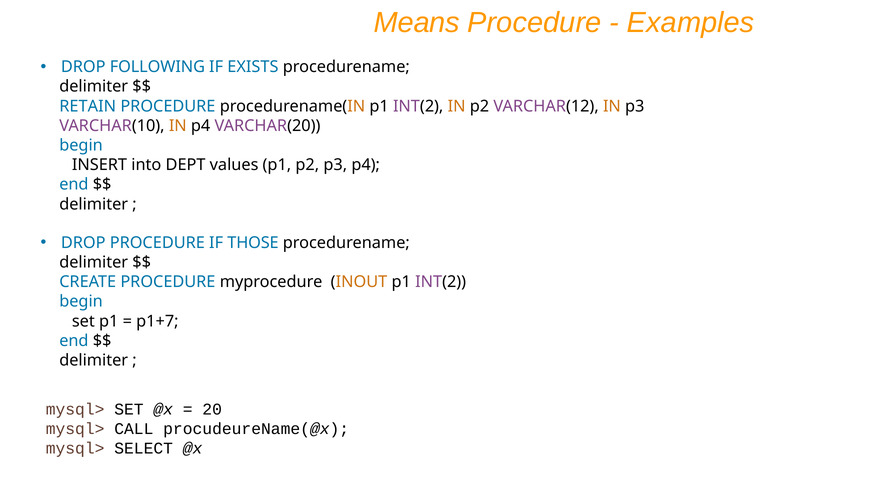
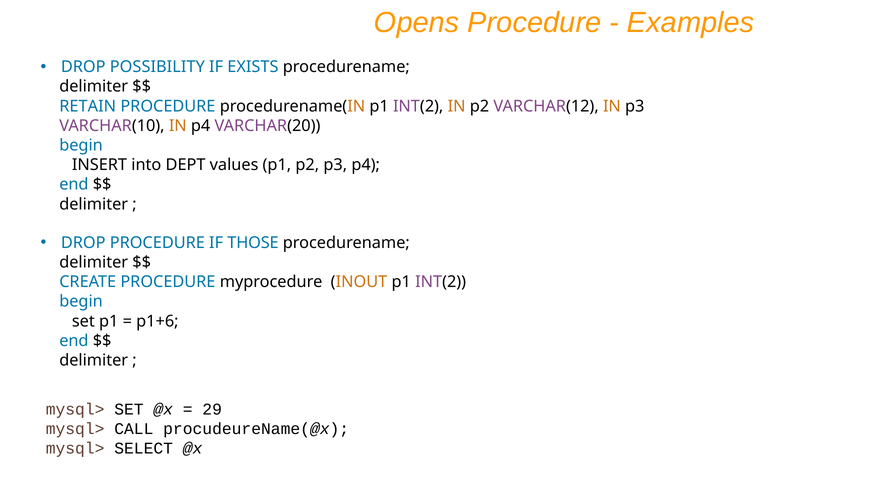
Means: Means -> Opens (417, 23)
FOLLOWING: FOLLOWING -> POSSIBILITY (157, 67)
p1+7: p1+7 -> p1+6 (157, 321)
20: 20 -> 29 (212, 409)
